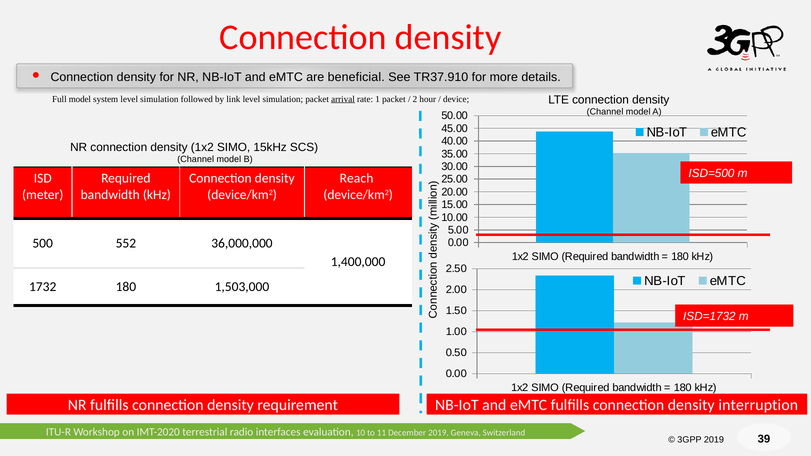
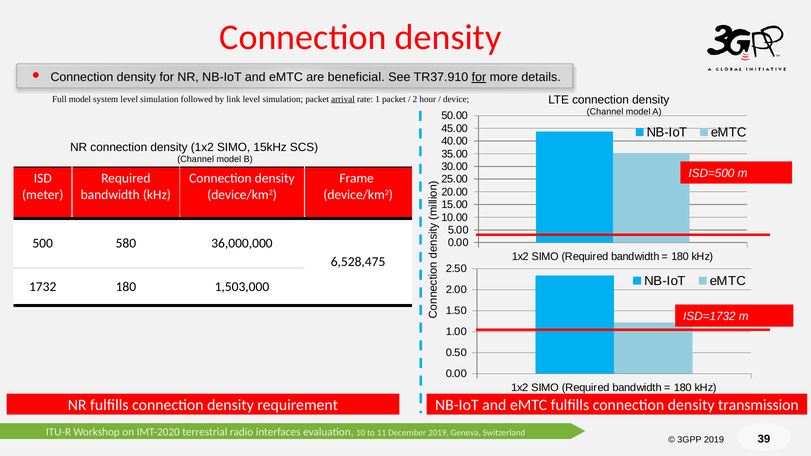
for underline: none -> present (479, 77)
Reach: Reach -> Frame (357, 178)
552: 552 -> 580 (126, 244)
1,400,000: 1,400,000 -> 6,528,475 (358, 262)
interruption: interruption -> transmission (758, 405)
